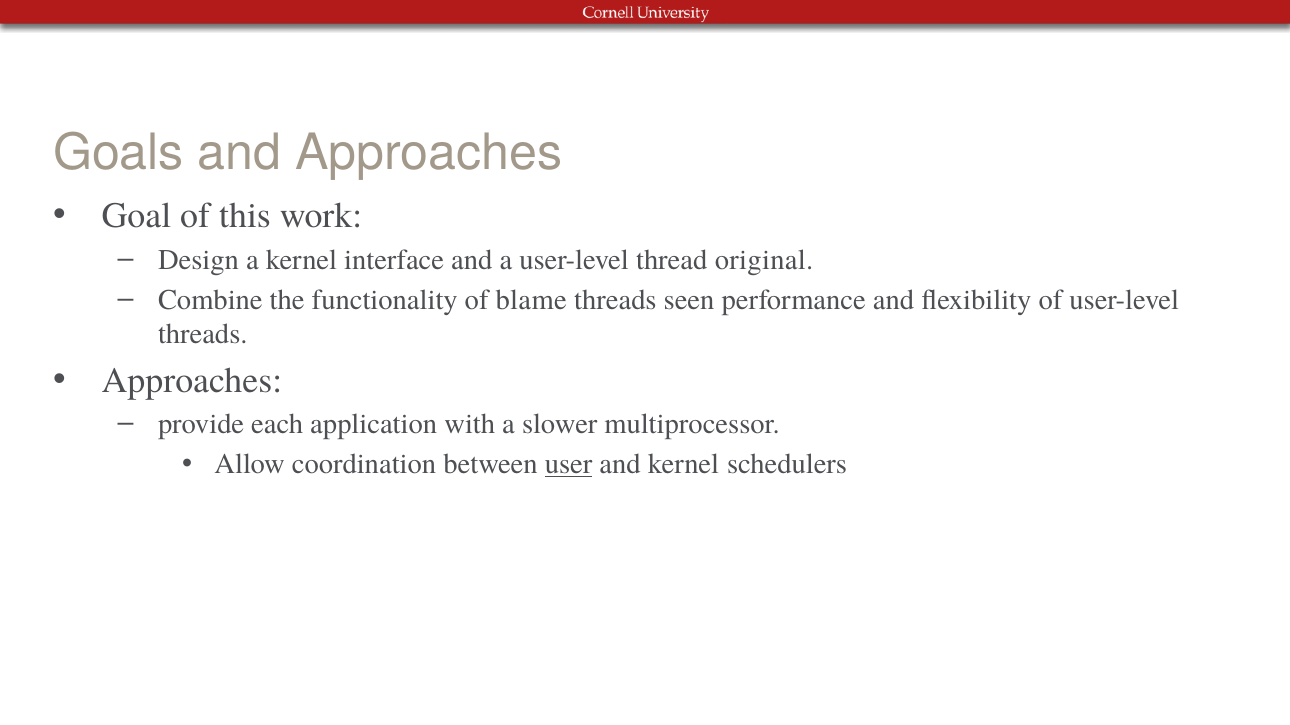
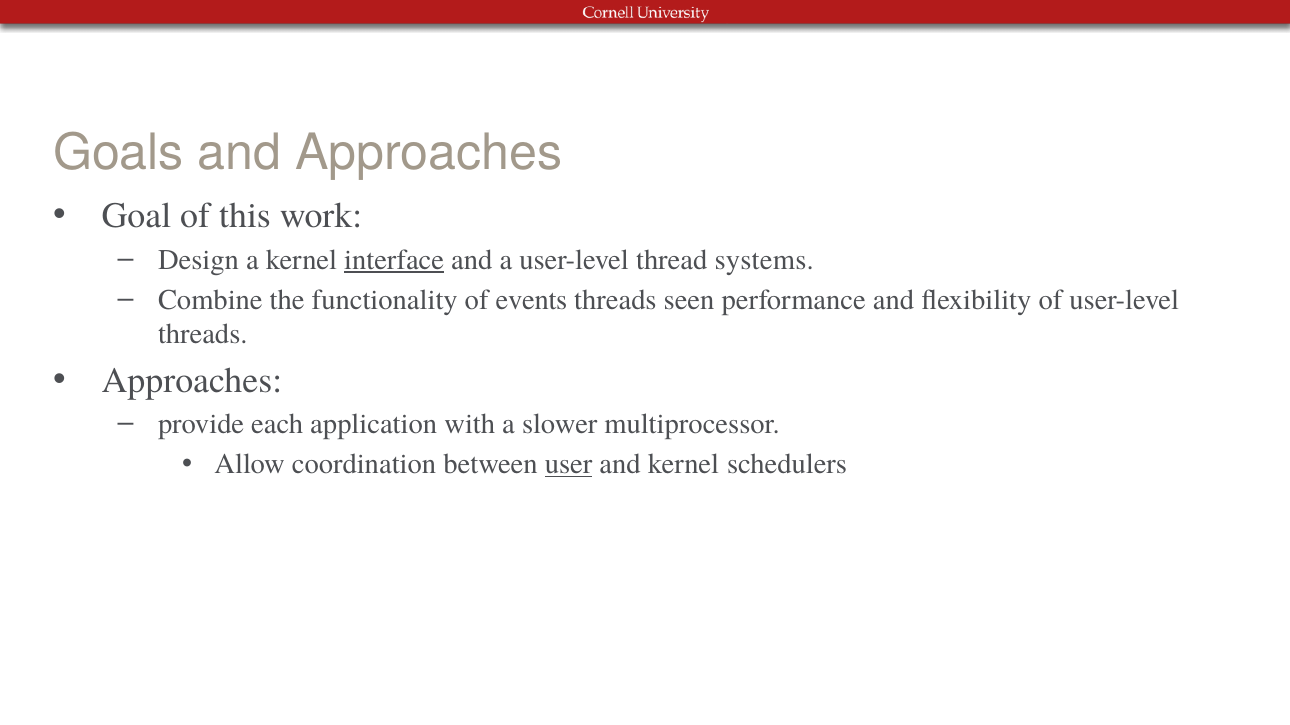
interface underline: none -> present (394, 260)
original: original -> systems (764, 260)
blame: blame -> events (532, 300)
